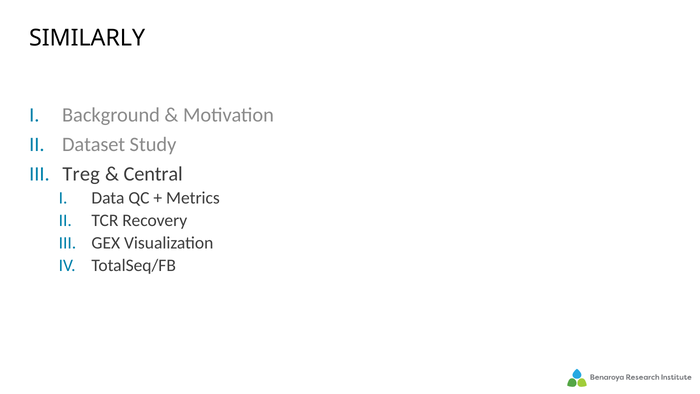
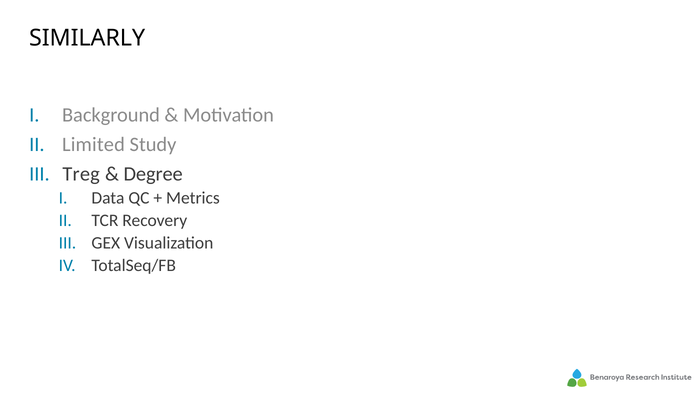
Dataset: Dataset -> Limited (93, 144)
Central: Central -> Degree (153, 174)
